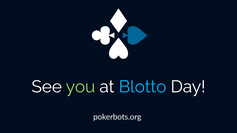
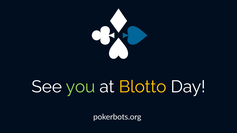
Blotto colour: light blue -> yellow (143, 87)
